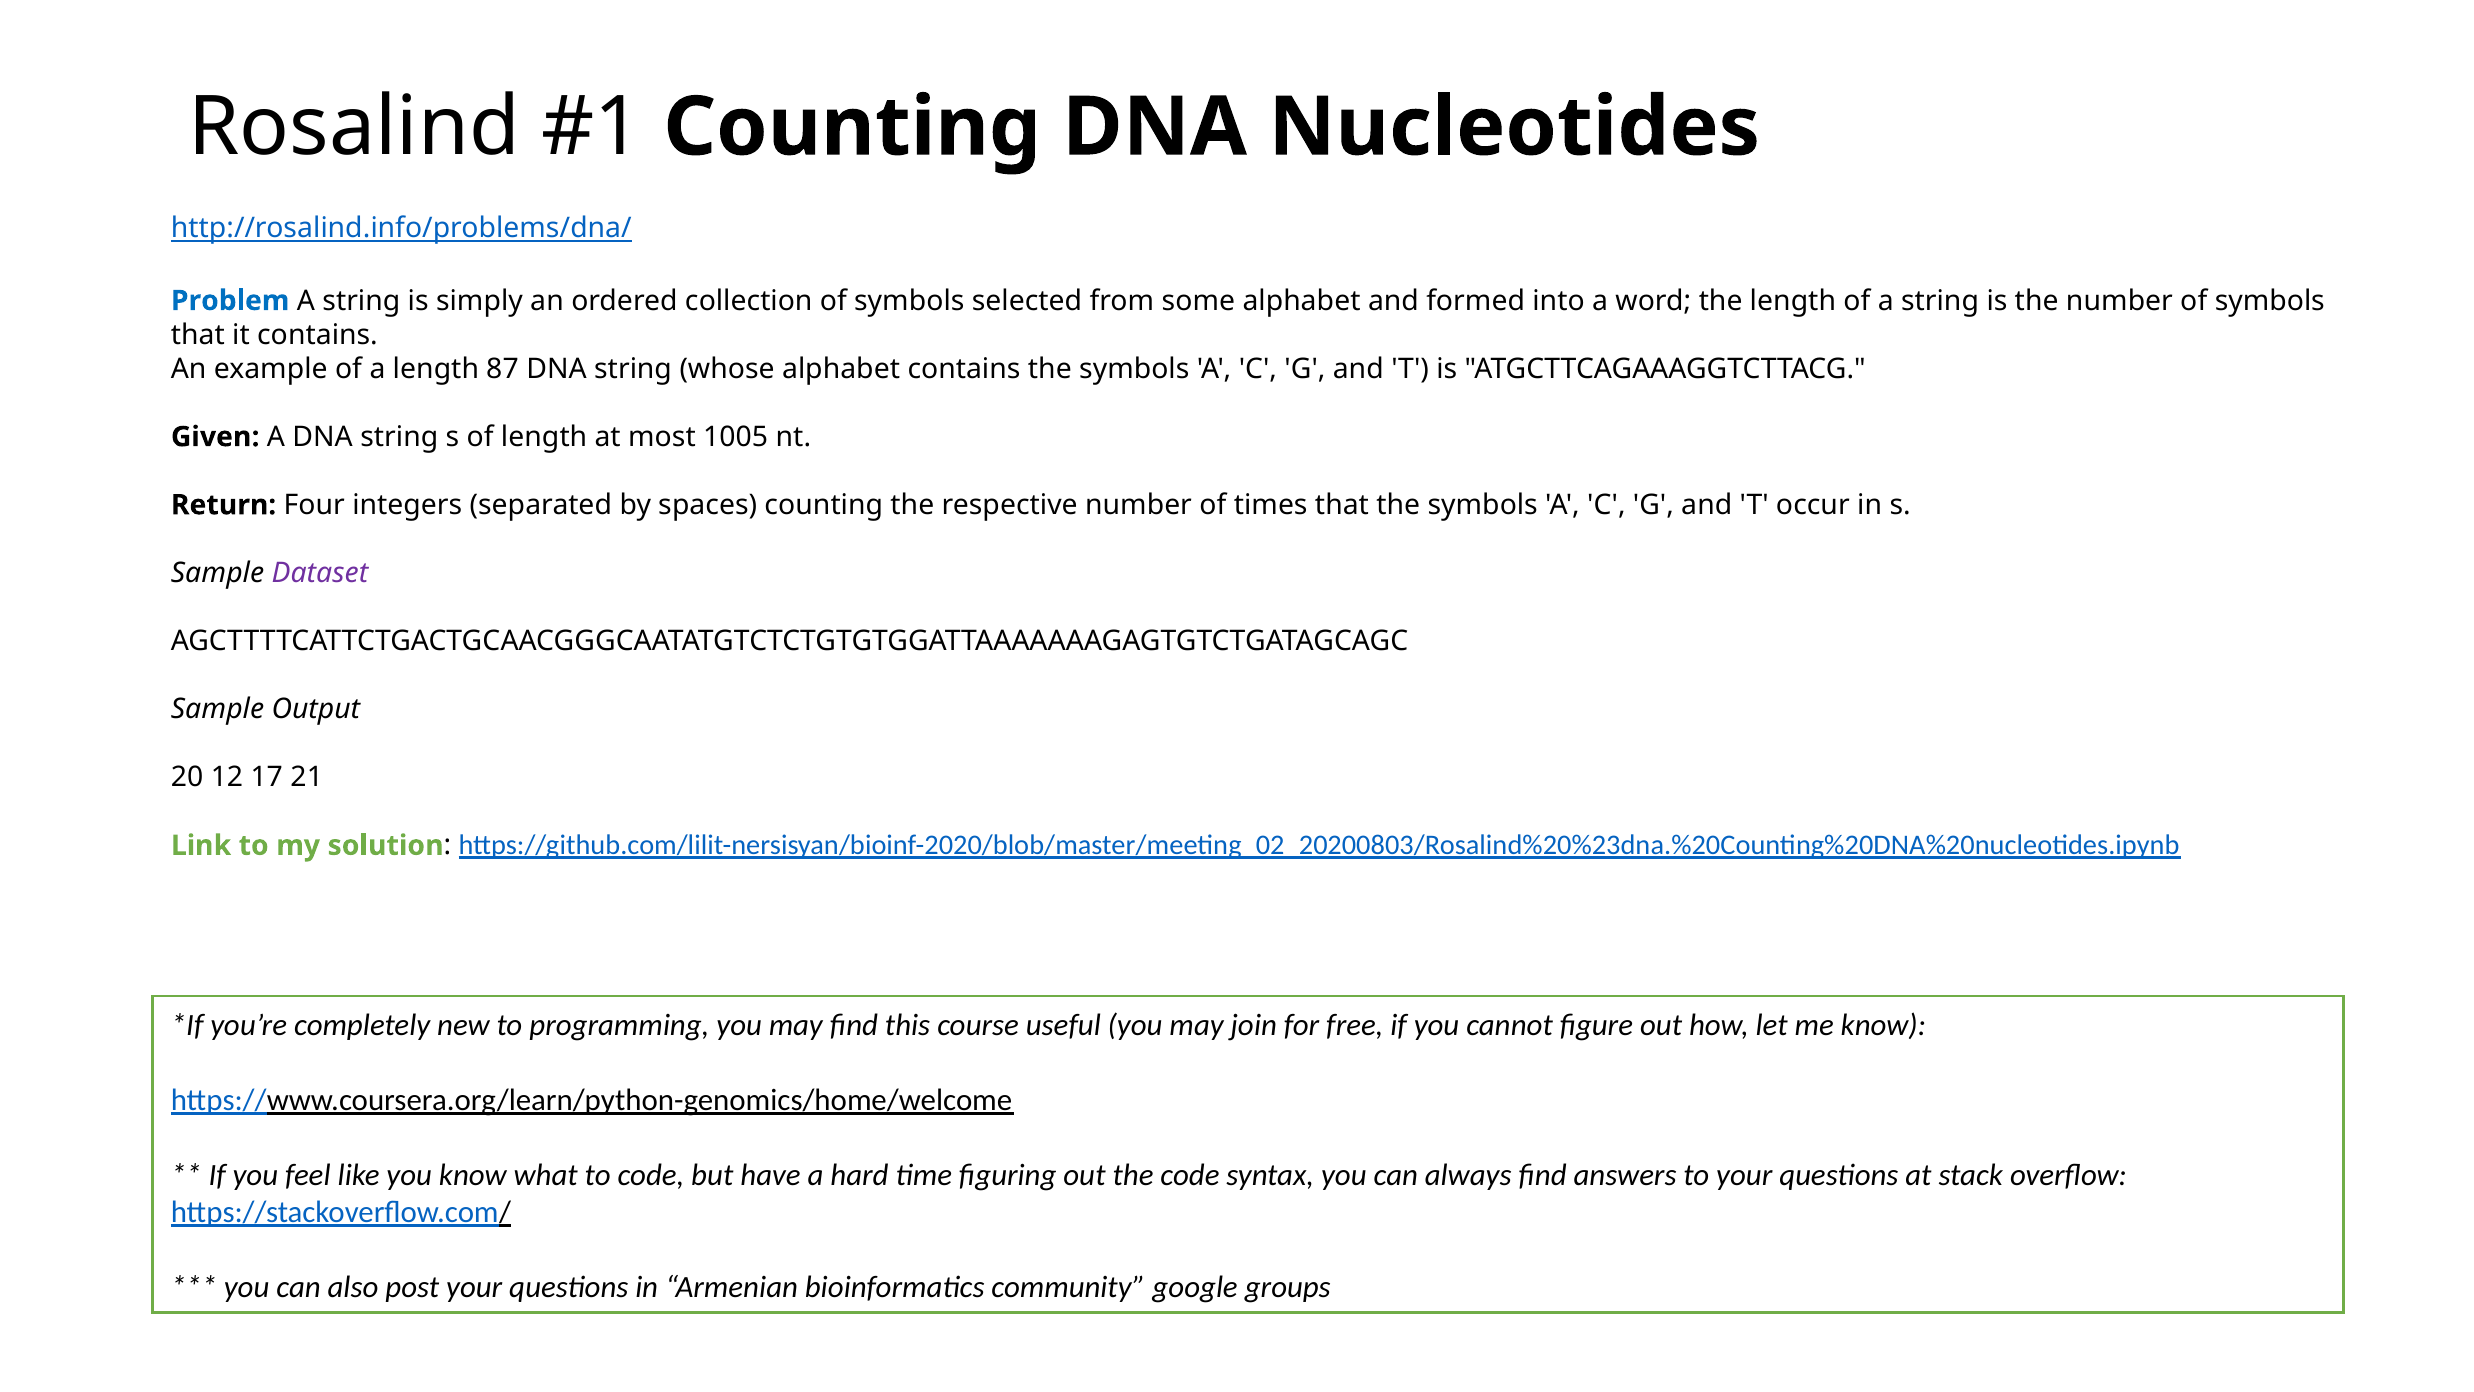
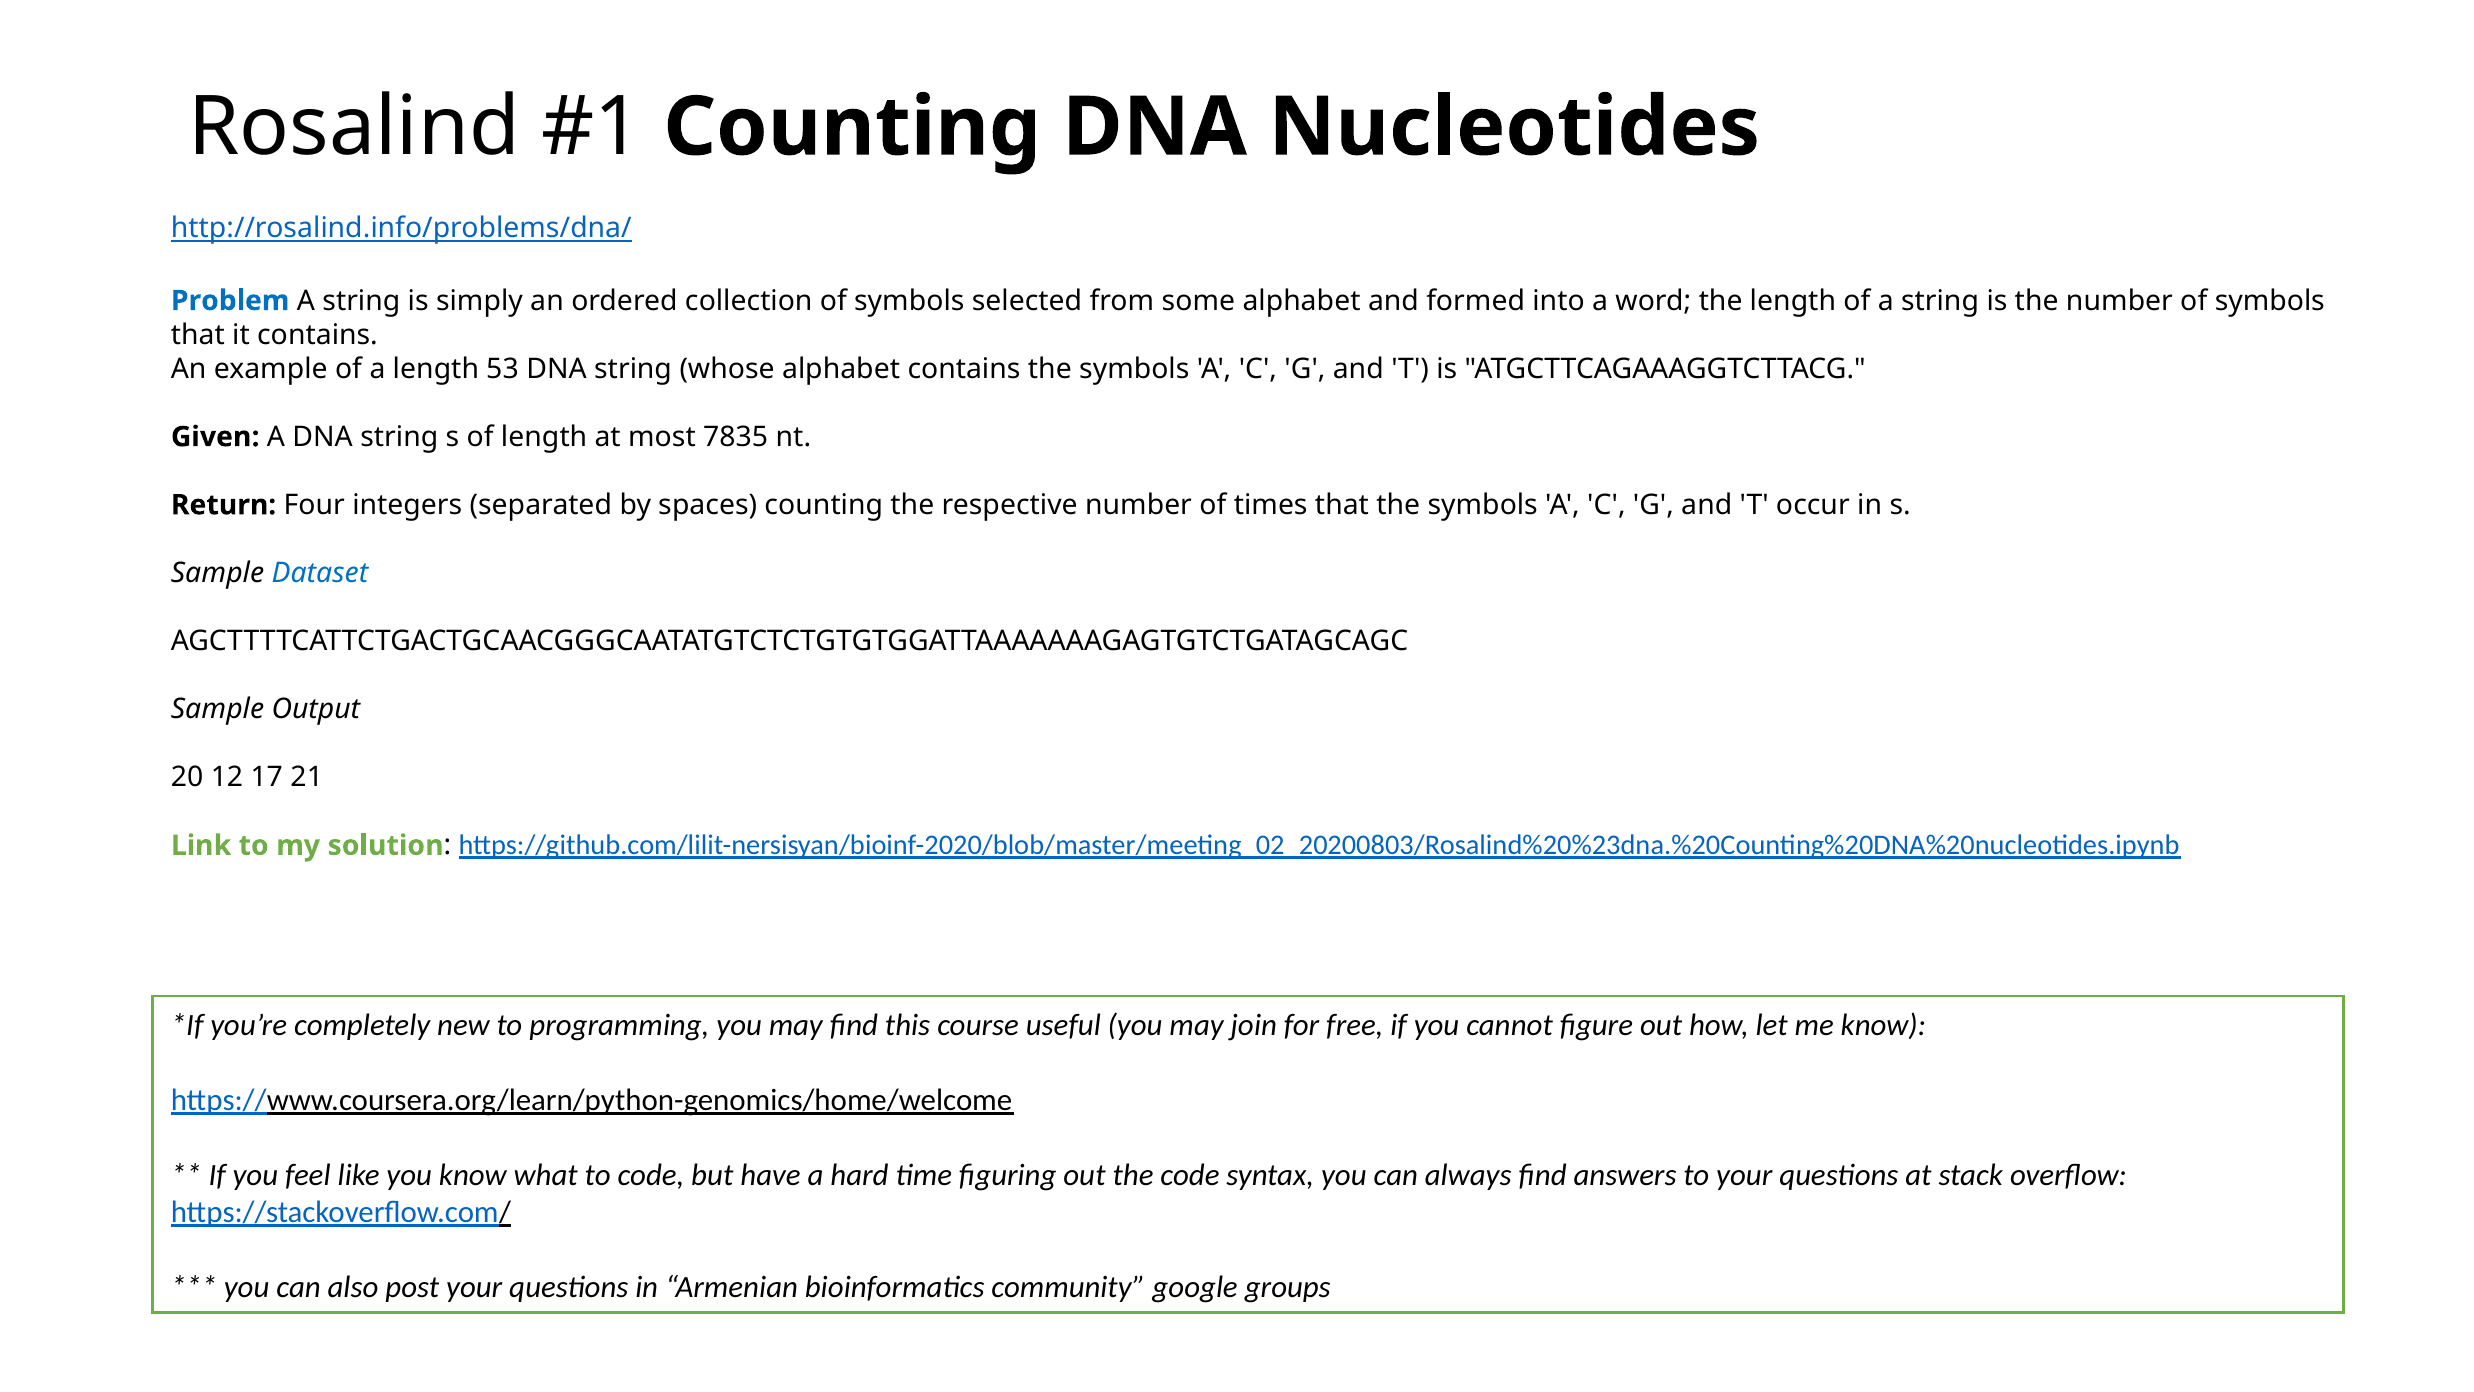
87: 87 -> 53 (503, 369)
1005: 1005 -> 7835 (736, 437)
Dataset colour: purple -> blue (320, 573)
